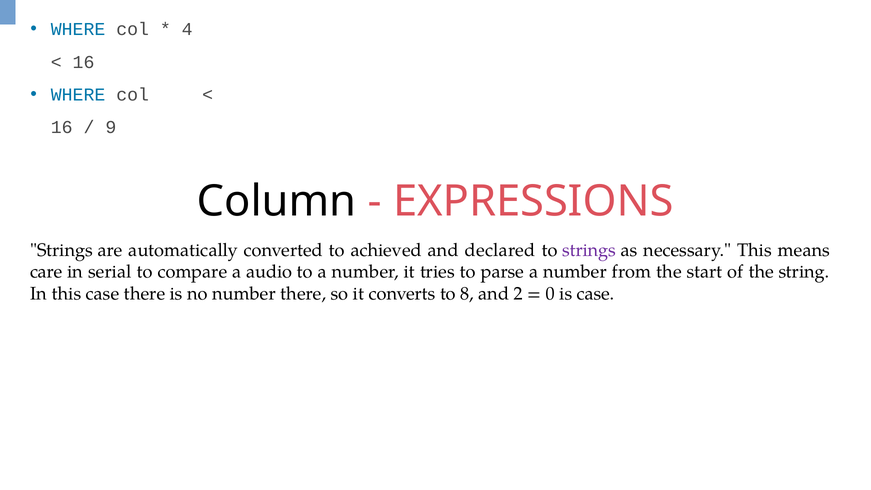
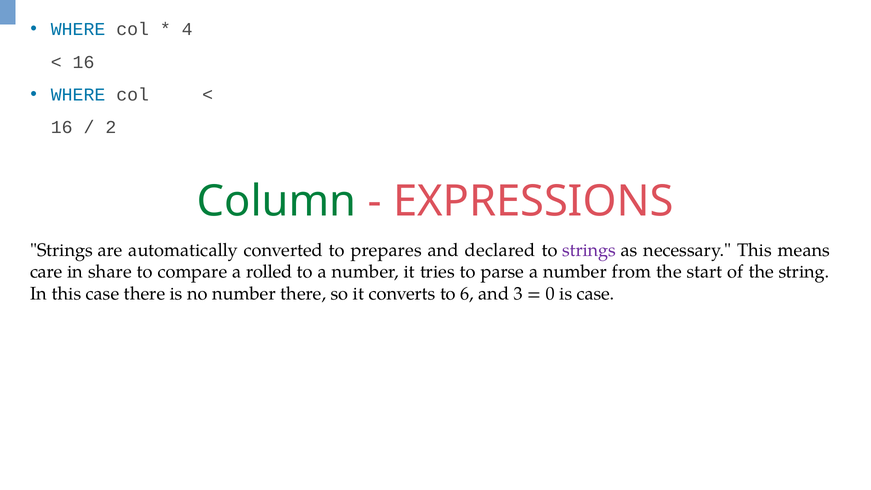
9: 9 -> 2 (111, 127)
Column colour: black -> green (277, 201)
achieved: achieved -> prepares (386, 250)
serial: serial -> share (110, 272)
audio: audio -> rolled (269, 272)
8: 8 -> 6 (467, 294)
2: 2 -> 3 (518, 294)
